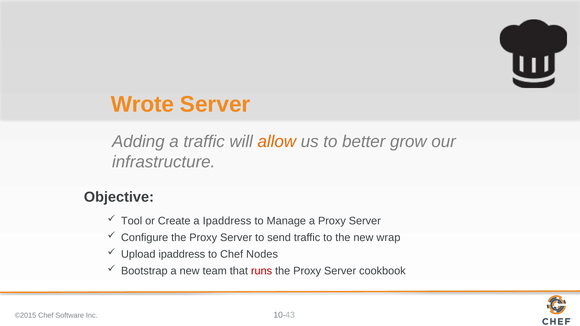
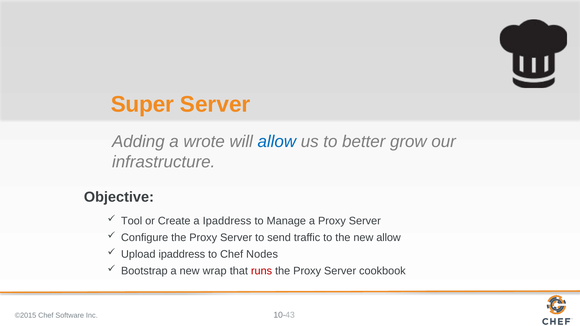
Wrote: Wrote -> Super (142, 104)
a traffic: traffic -> wrote (204, 142)
allow colour: orange -> blue (277, 142)
new wrap: wrap -> allow (389, 238)
team: team -> wrap (215, 271)
